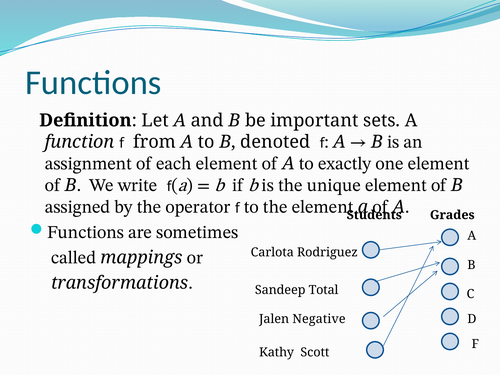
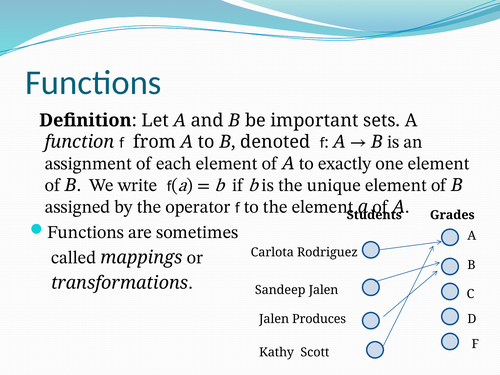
Sandeep Total: Total -> Jalen (324, 290)
Negative: Negative -> Produces (319, 319)
